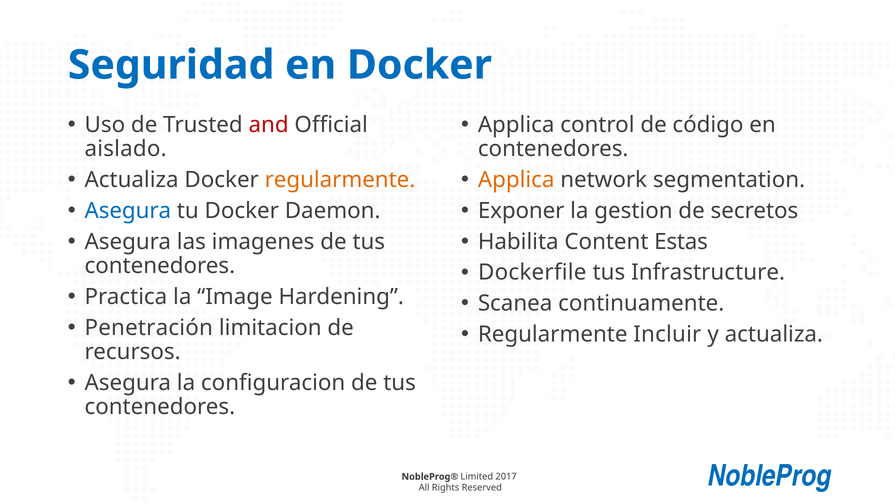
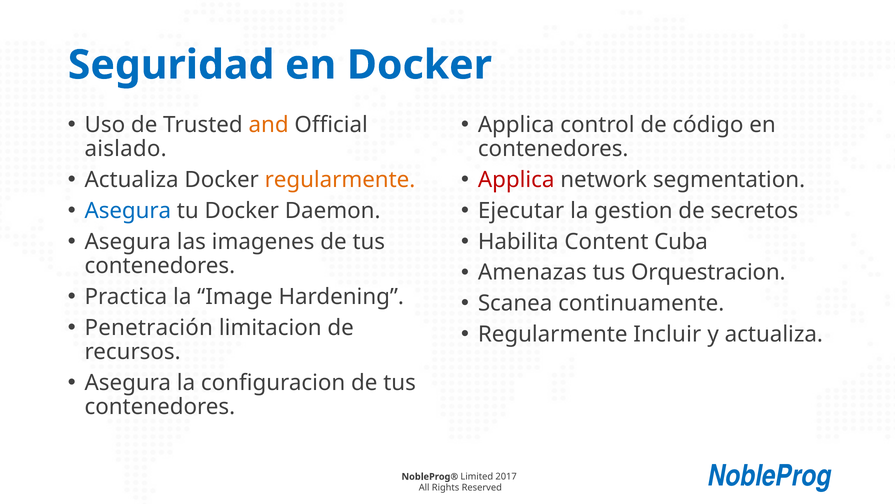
and colour: red -> orange (269, 125)
Applica colour: orange -> red (516, 180)
Exponer: Exponer -> Ejecutar (521, 211)
Estas: Estas -> Cuba (681, 241)
Dockerfile: Dockerfile -> Amenazas (532, 272)
Infrastructure: Infrastructure -> Orquestracion (708, 272)
